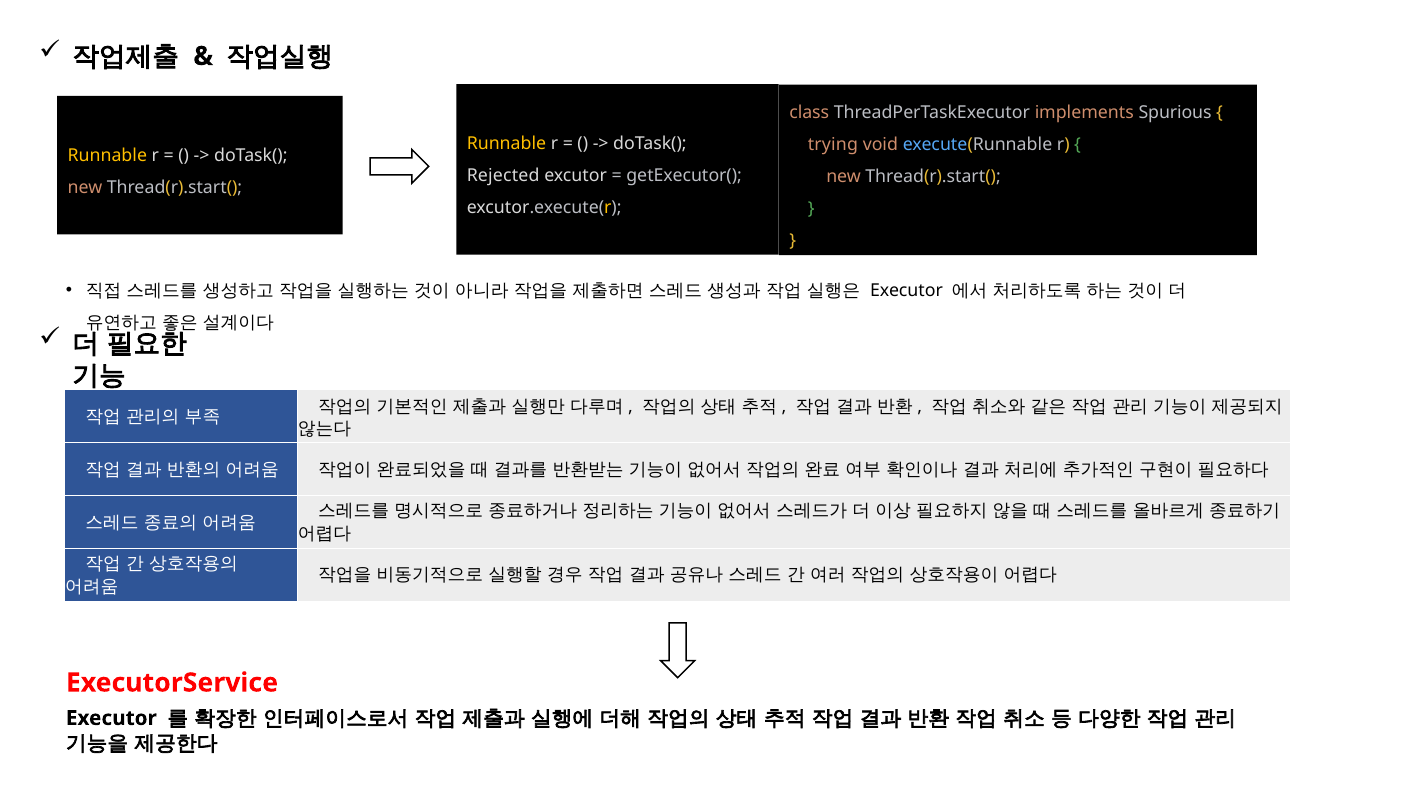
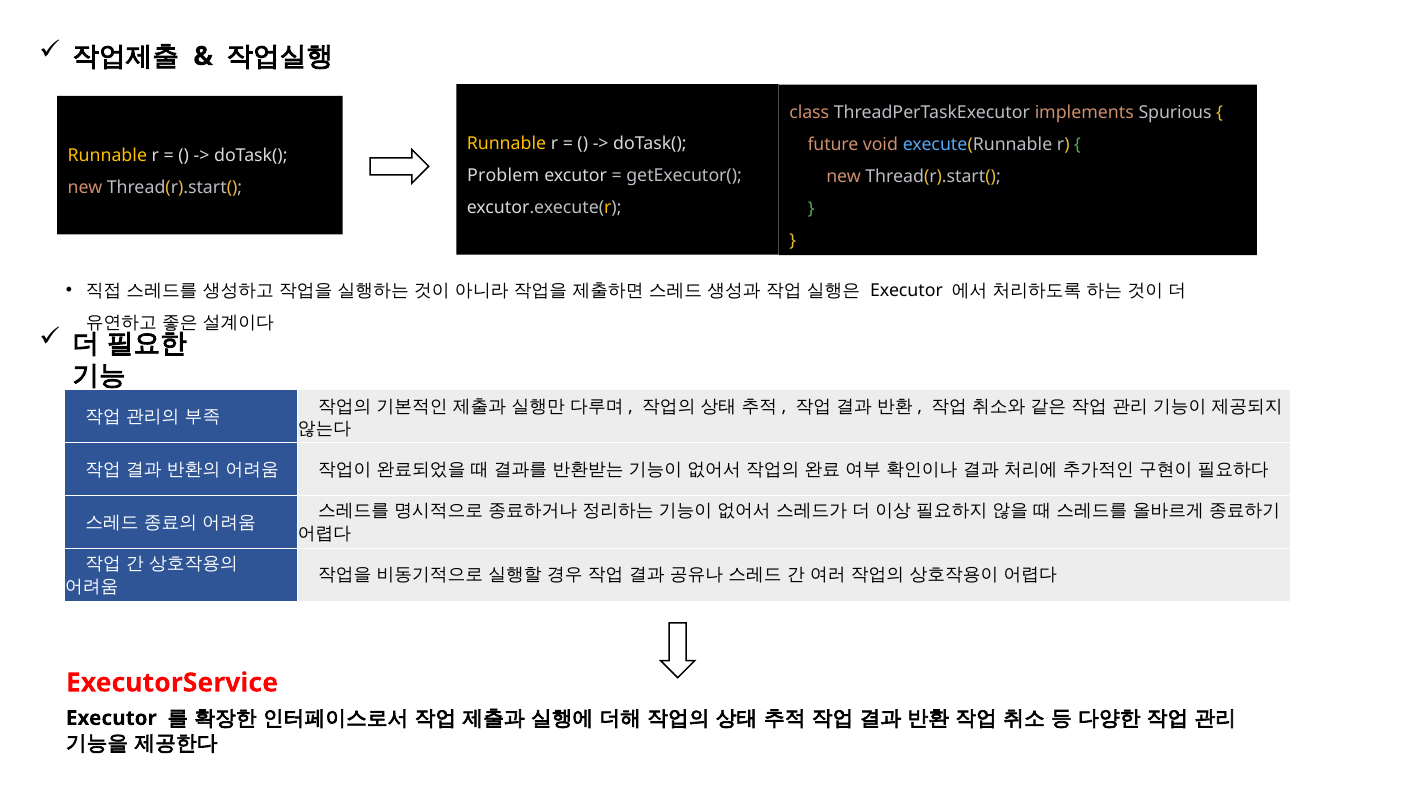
trying: trying -> future (833, 144)
Rejected: Rejected -> Problem (503, 176)
